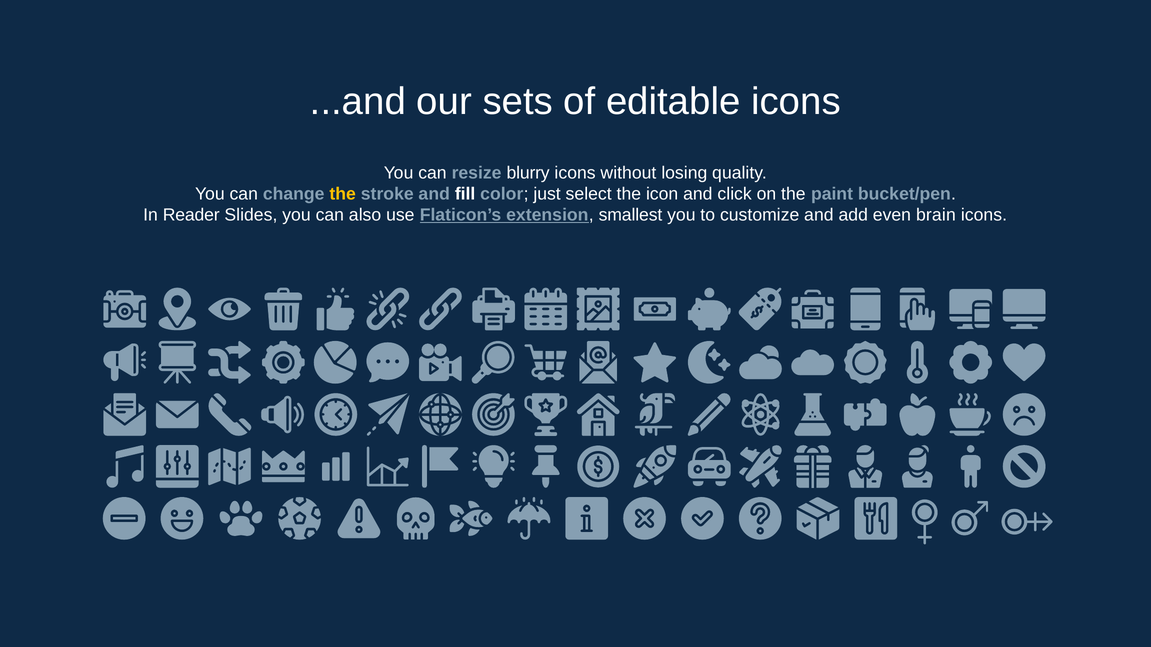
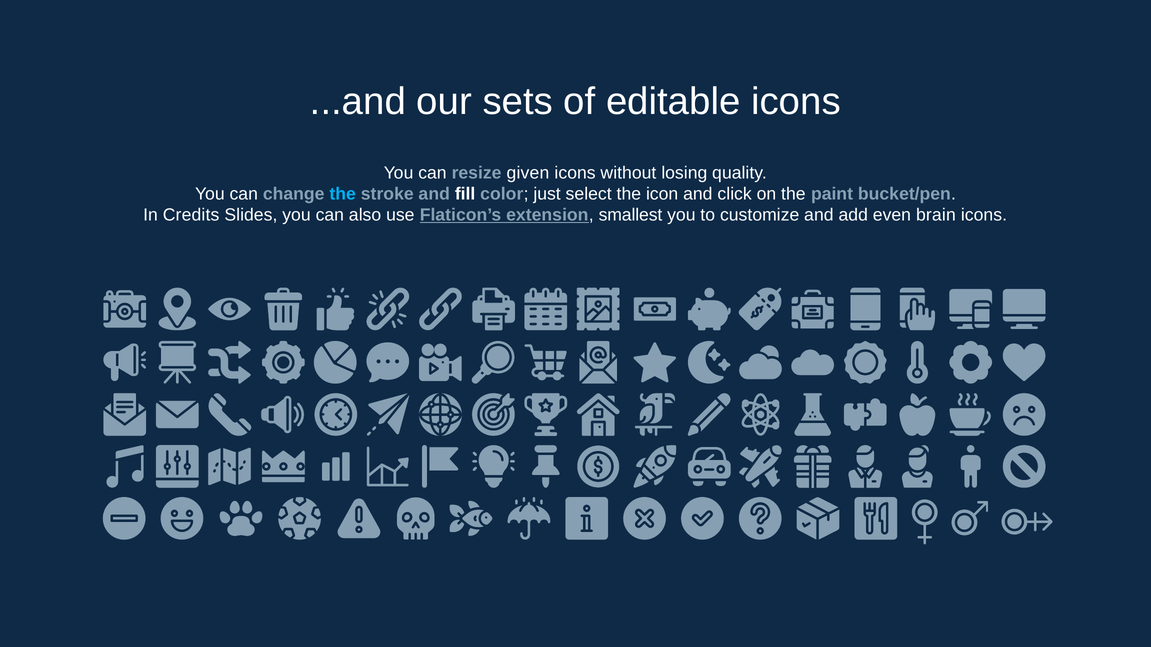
blurry: blurry -> given (528, 173)
the colour: yellow -> light blue (343, 194)
Reader: Reader -> Credits (191, 215)
